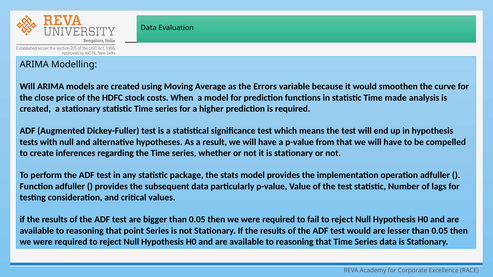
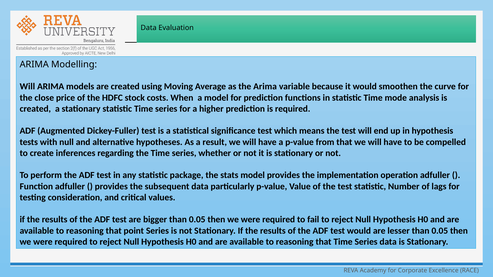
the Errors: Errors -> Arima (265, 87)
made: made -> mode (396, 98)
